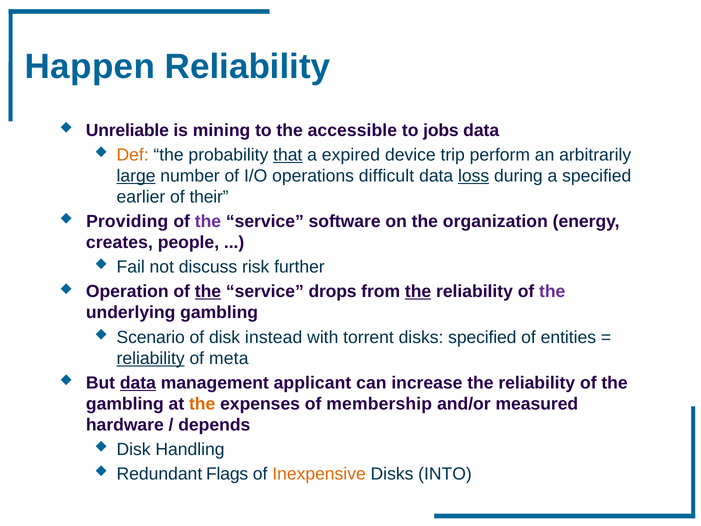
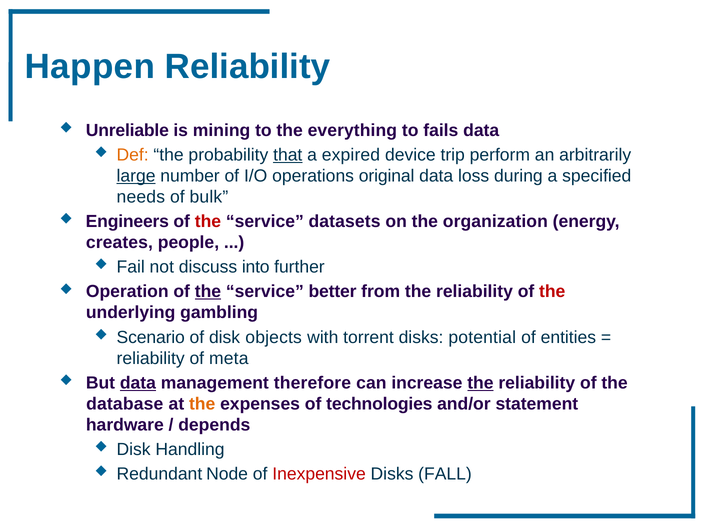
accessible: accessible -> everything (352, 130)
jobs: jobs -> fails (441, 130)
difficult: difficult -> original (387, 176)
loss underline: present -> none (474, 176)
earlier: earlier -> needs (141, 197)
their: their -> bulk (209, 197)
Providing: Providing -> Engineers (127, 221)
the colour: purple -> red (208, 221)
software: software -> datasets (345, 221)
risk: risk -> into (256, 267)
drops: drops -> better (333, 292)
the underline: present -> none (418, 292)
the colour: purple -> red (552, 292)
instead: instead -> objects (274, 337)
disks specified: specified -> potential (482, 337)
reliability underline: present -> none (151, 358)
applicant: applicant -> therefore (312, 383)
the underline: none -> present (480, 383)
gambling: gambling -> database (125, 404)
membership: membership -> technologies (379, 404)
measured: measured -> statement (537, 404)
Flags: Flags -> Node (227, 474)
Inexpensive colour: orange -> red (319, 474)
INTO: INTO -> FALL (445, 474)
